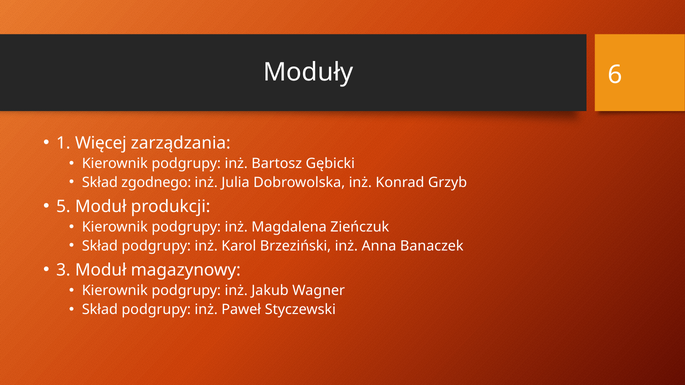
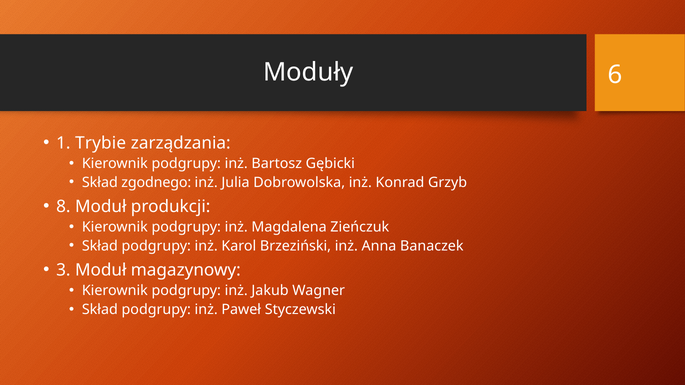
Więcej: Więcej -> Trybie (101, 143)
5: 5 -> 8 (63, 207)
